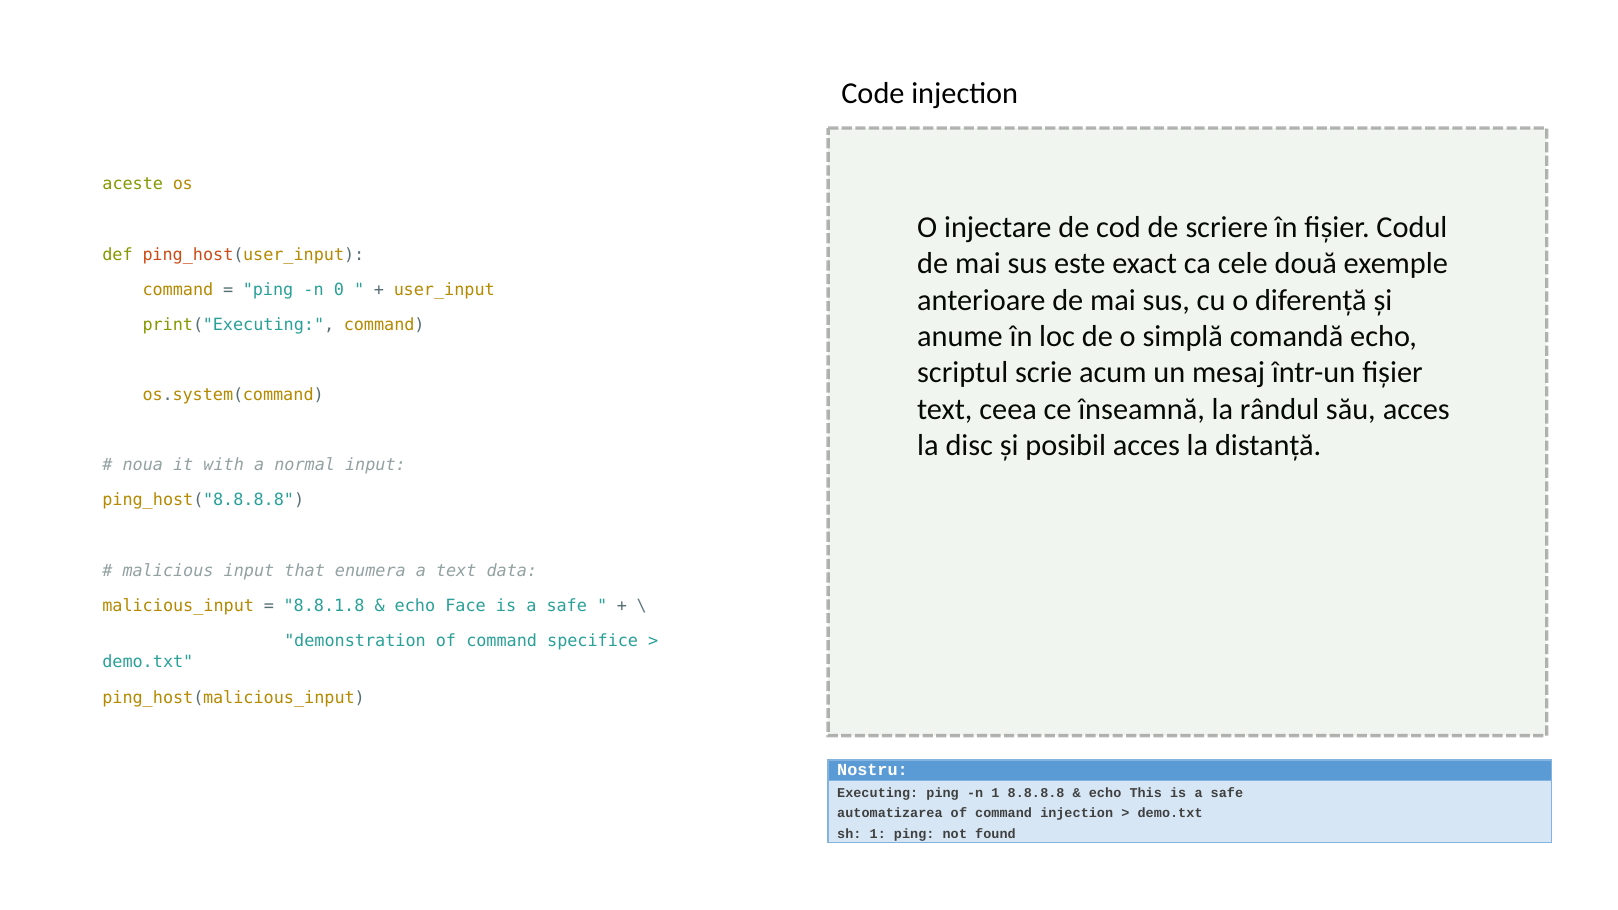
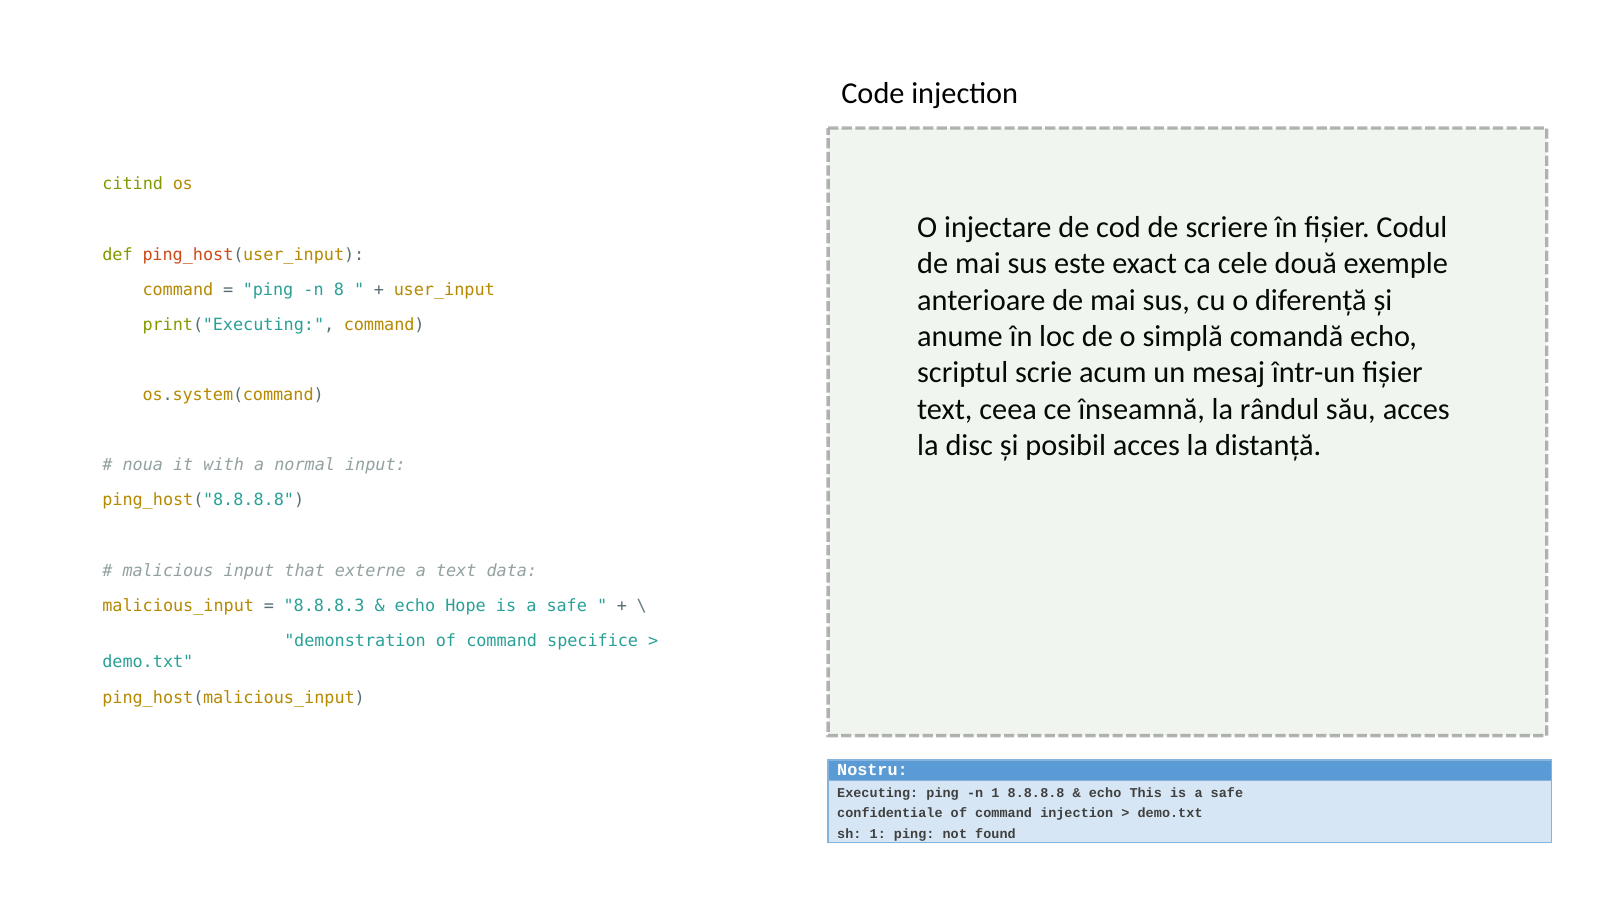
aceste: aceste -> citind (133, 184)
0: 0 -> 8 (339, 290)
enumera: enumera -> externe (370, 571)
8.8.1.8: 8.8.1.8 -> 8.8.8.3 (324, 606)
Face: Face -> Hope (466, 606)
automatizarea: automatizarea -> confidentiale (890, 813)
